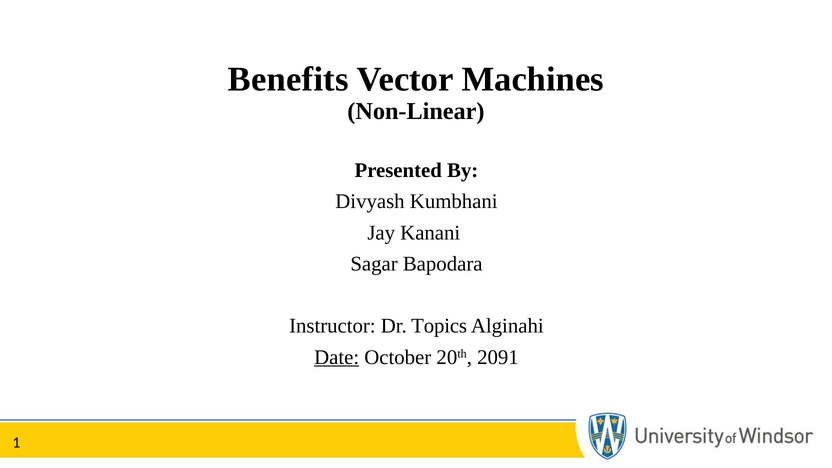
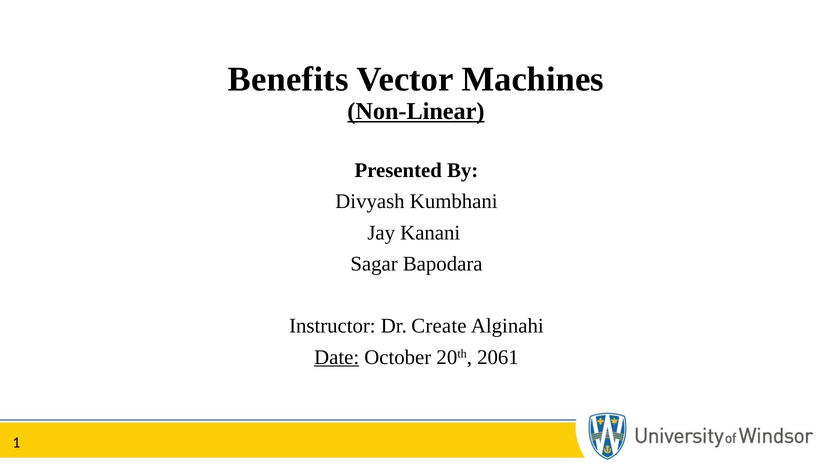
Non-Linear underline: none -> present (416, 111)
Topics: Topics -> Create (439, 326)
2091: 2091 -> 2061 (498, 357)
